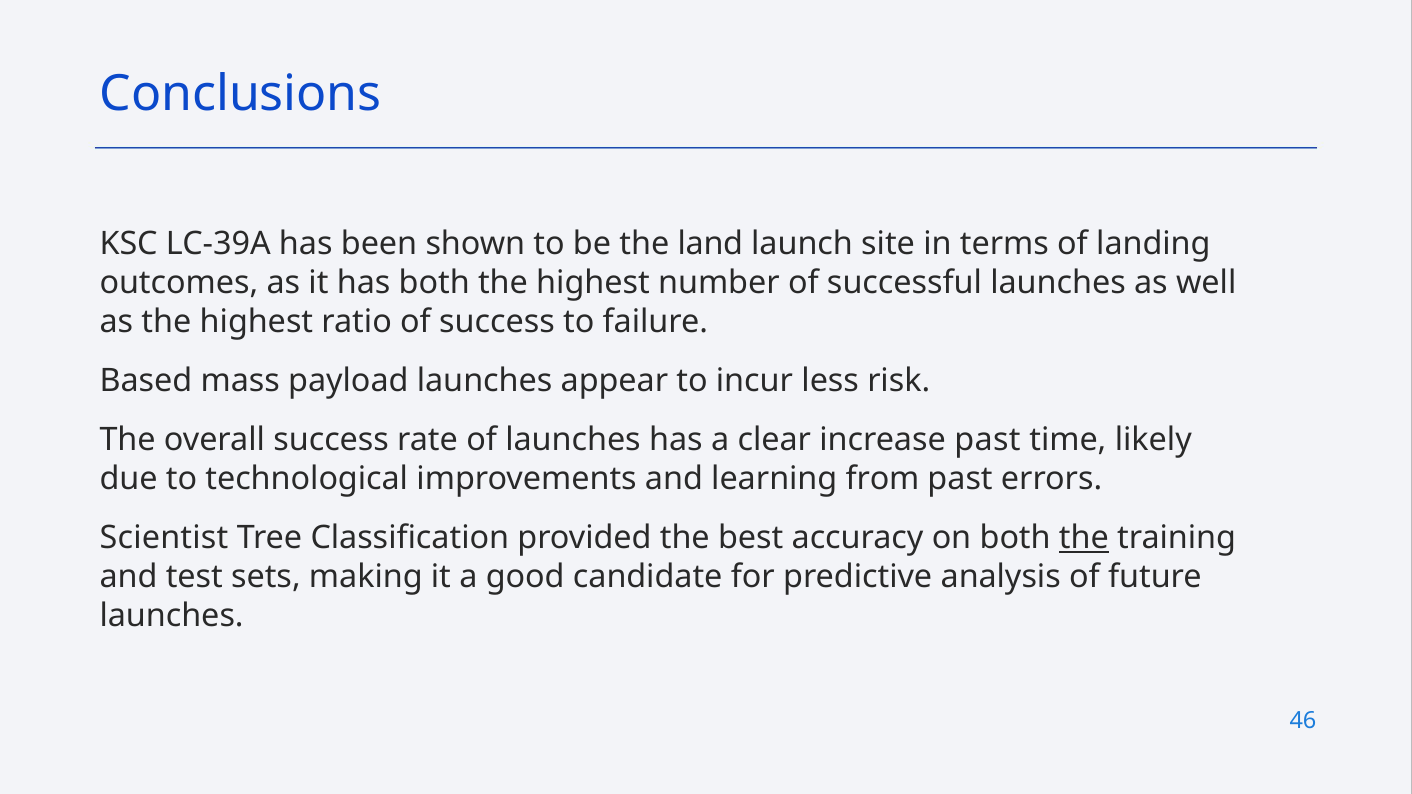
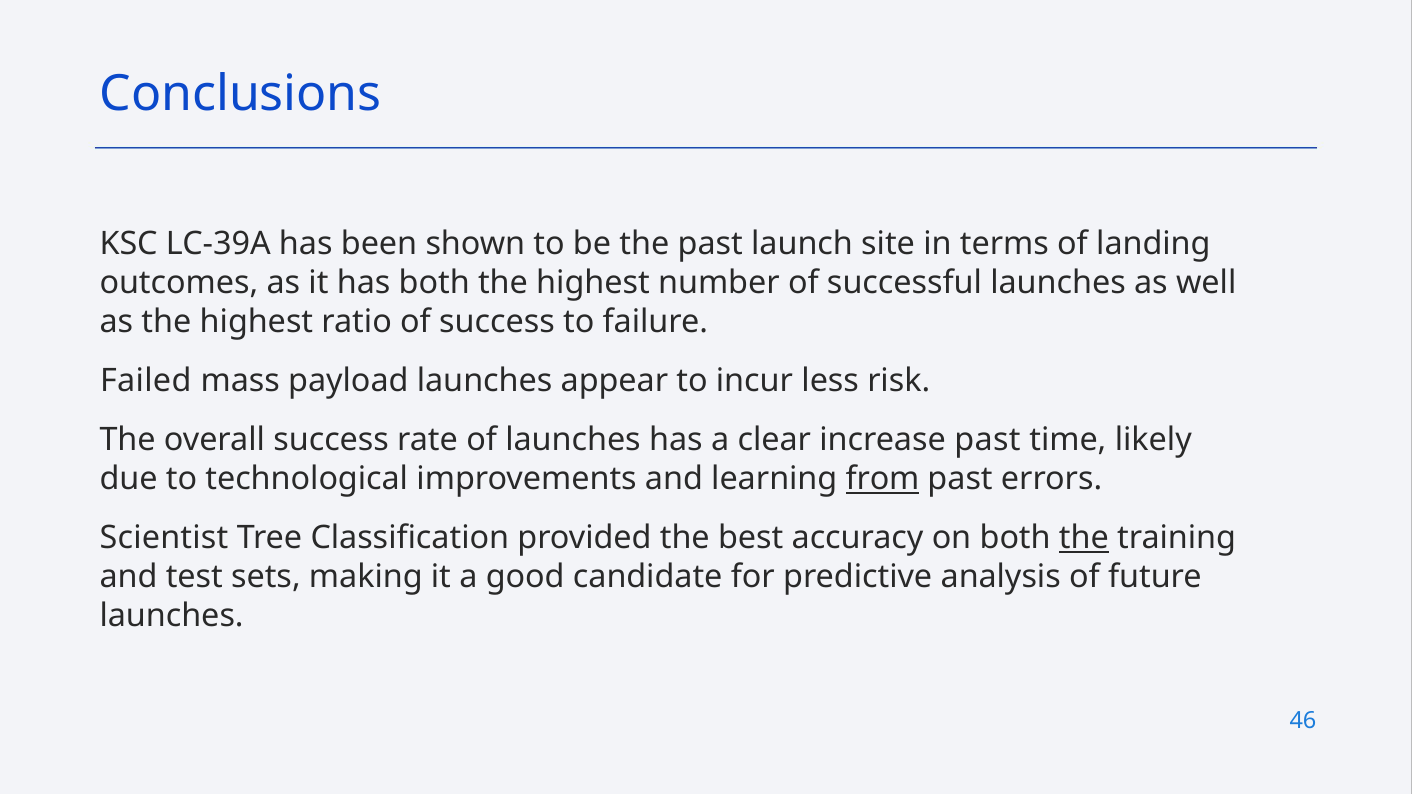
the land: land -> past (710, 244)
Based: Based -> Failed (146, 381)
from underline: none -> present (883, 479)
